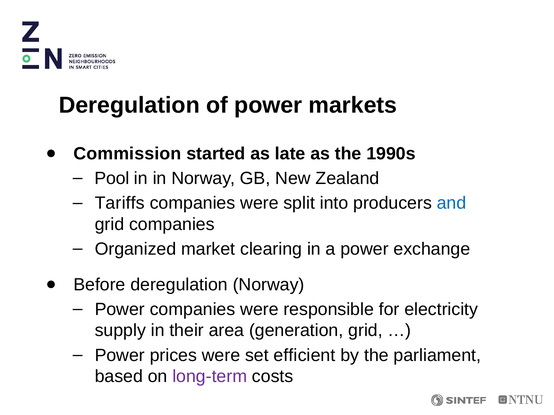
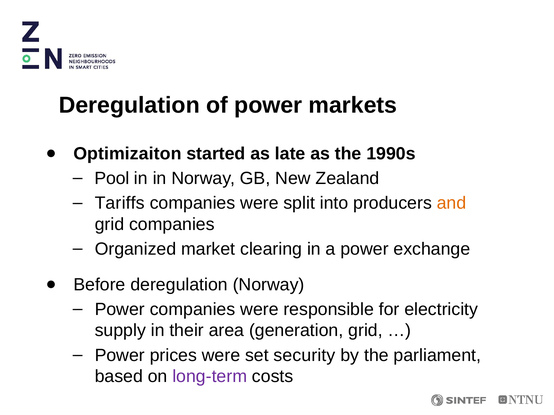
Commission: Commission -> Optimizaiton (127, 154)
and colour: blue -> orange (452, 203)
efficient: efficient -> security (305, 356)
